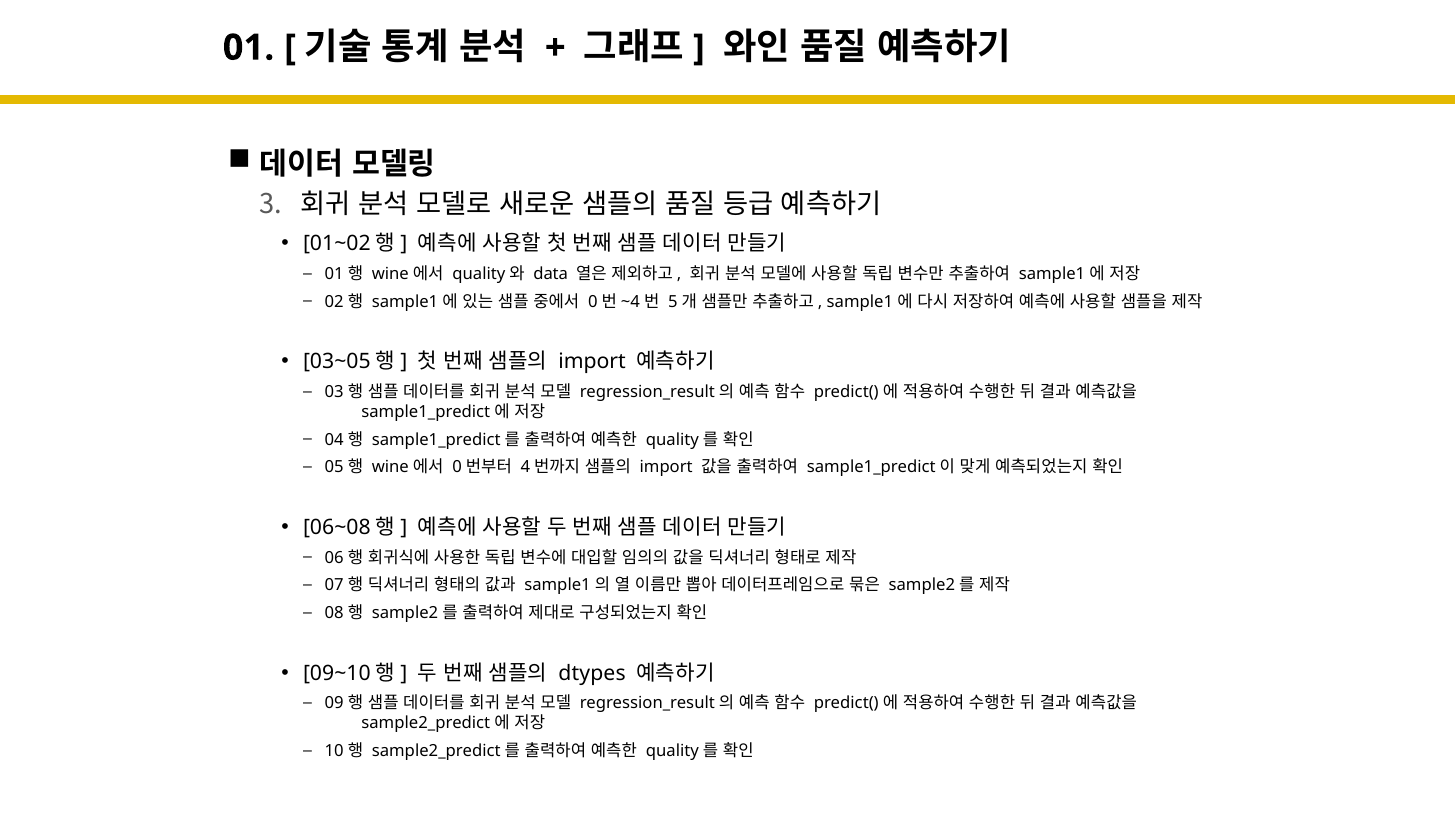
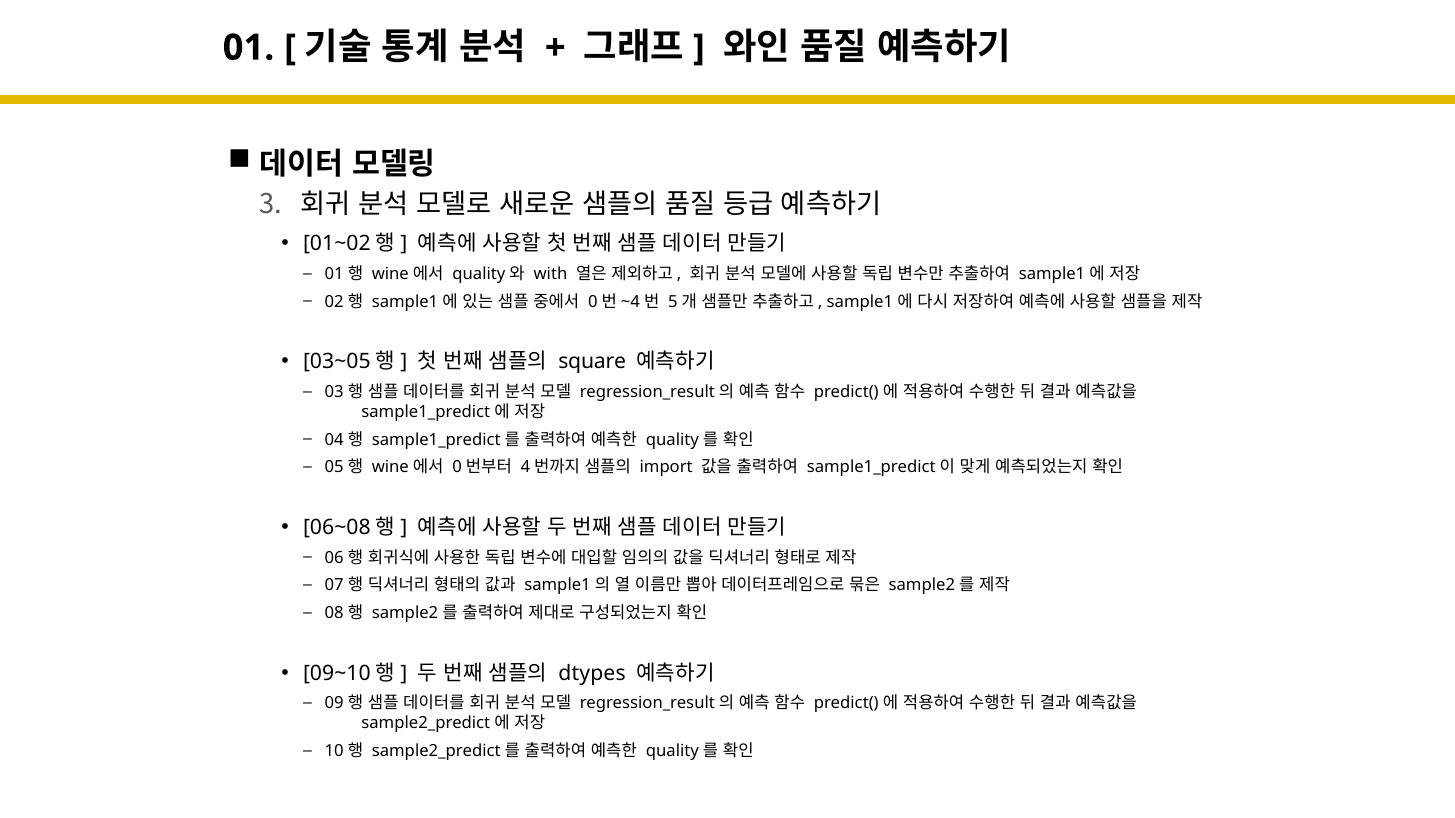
data: data -> with (551, 274)
import: import -> square (592, 361)
